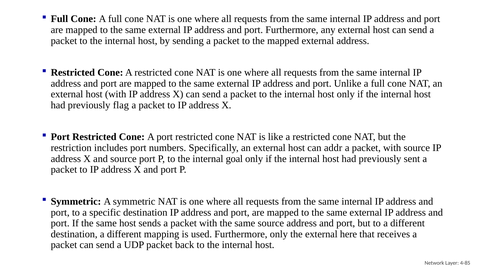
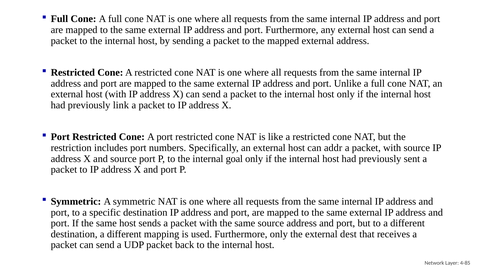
flag: flag -> link (121, 105)
here: here -> dest (348, 234)
